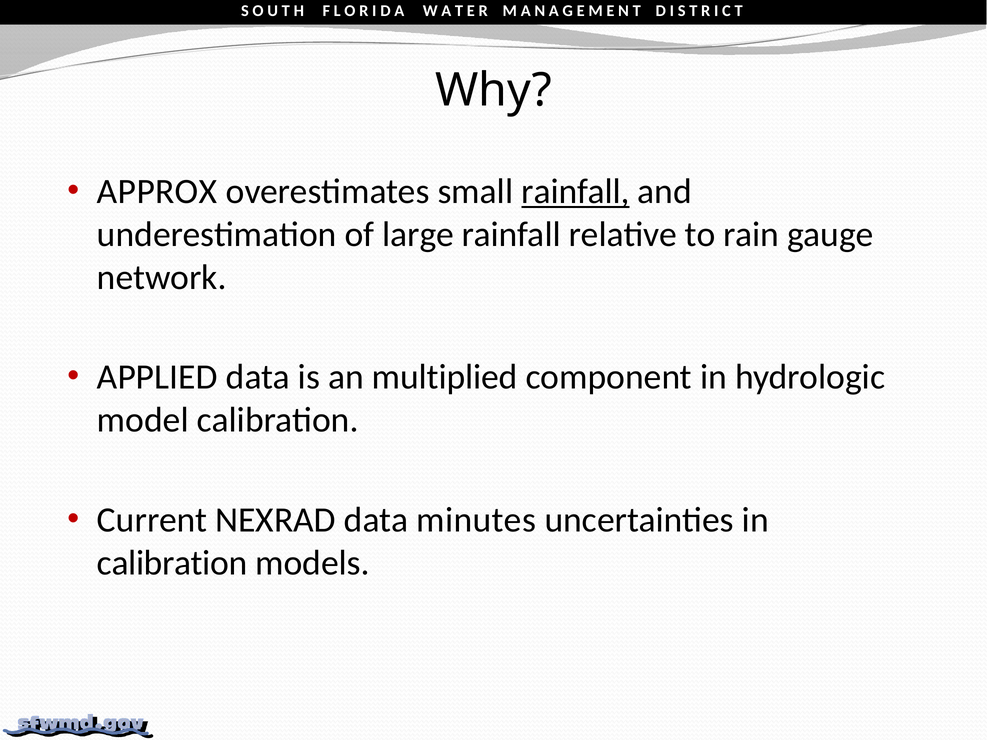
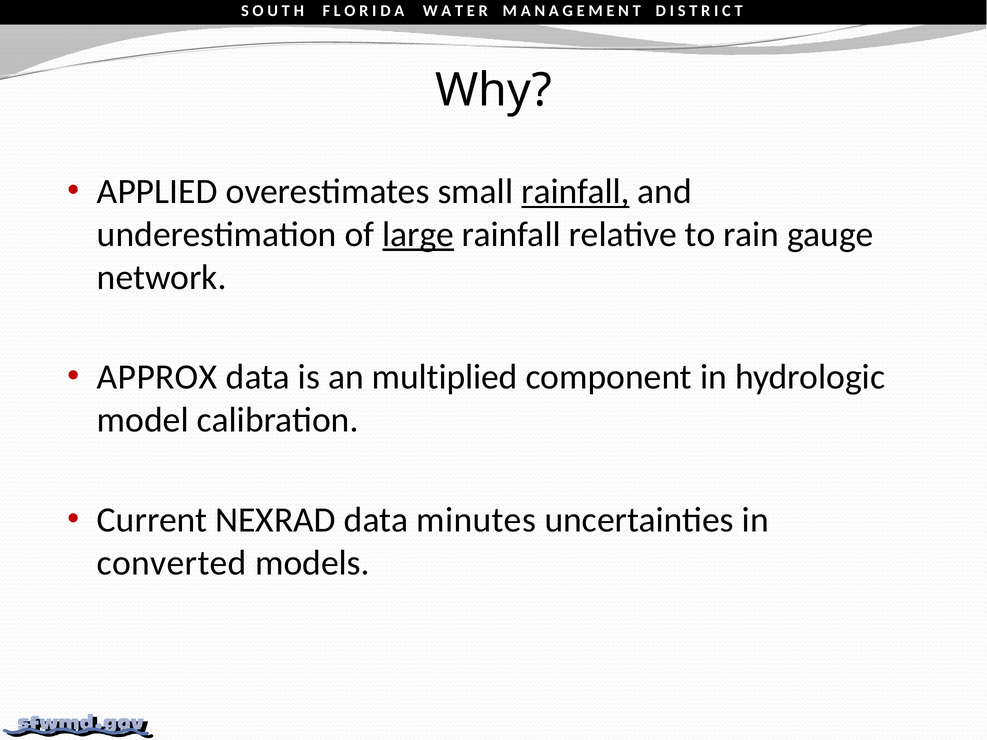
APPROX: APPROX -> APPLIED (157, 192)
large underline: none -> present (418, 235)
APPLIED: APPLIED -> APPROX (157, 377)
calibration: calibration -> converted (172, 563)
